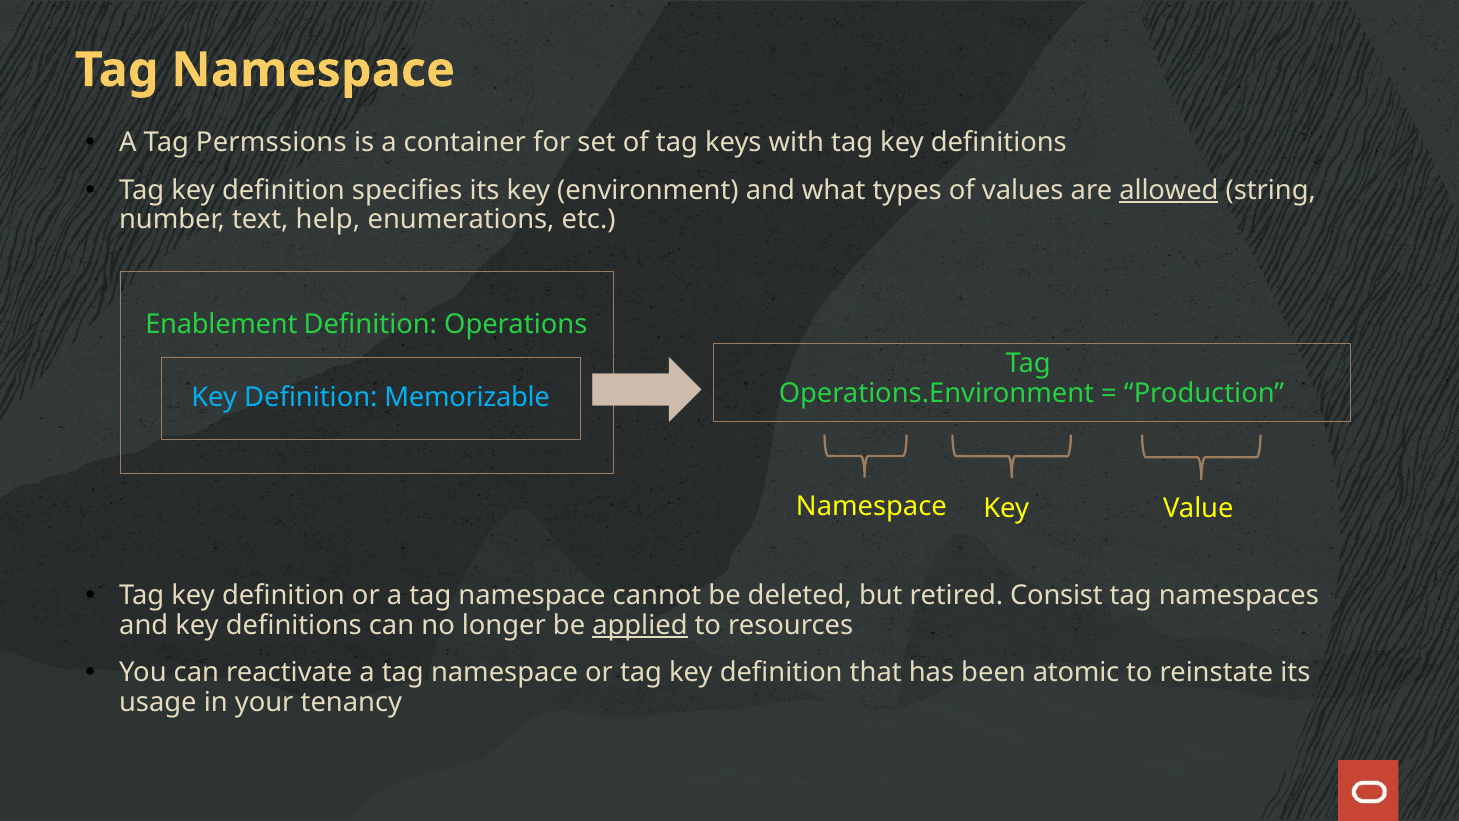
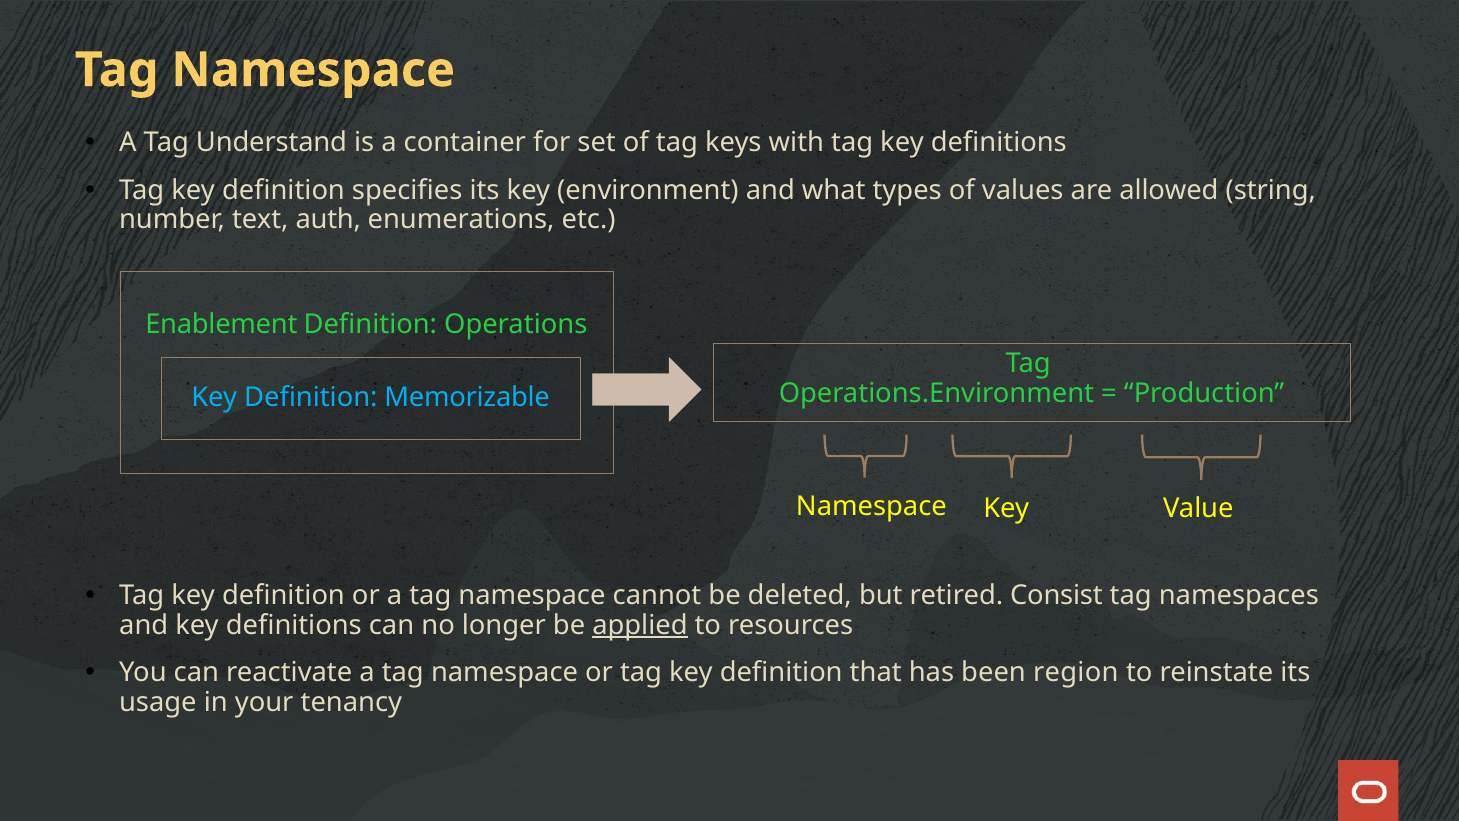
Permssions: Permssions -> Understand (272, 142)
allowed underline: present -> none (1169, 190)
help: help -> auth (328, 220)
atomic: atomic -> region (1076, 673)
